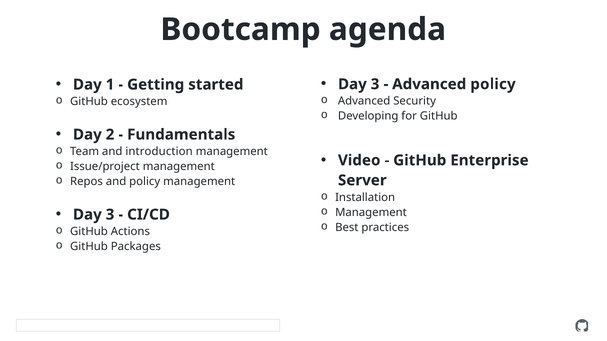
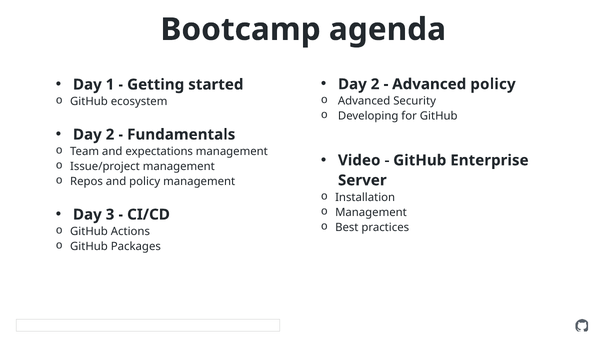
3: 3 -> 2 (375, 84)
introduction: introduction -> expectations (159, 152)
